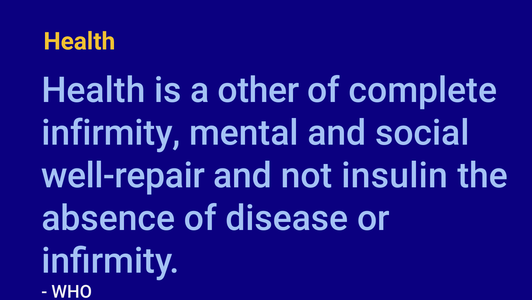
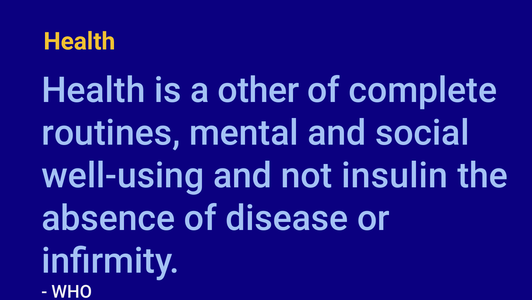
infirmity: infirmity -> routines (111, 133)
well-repair: well-repair -> well-using (123, 175)
